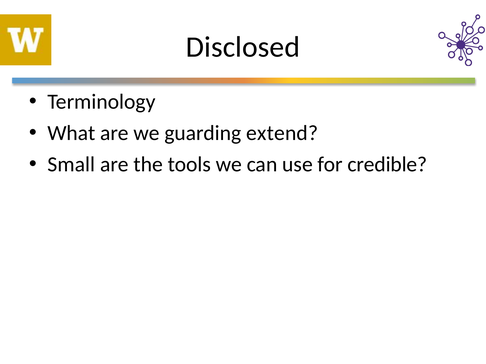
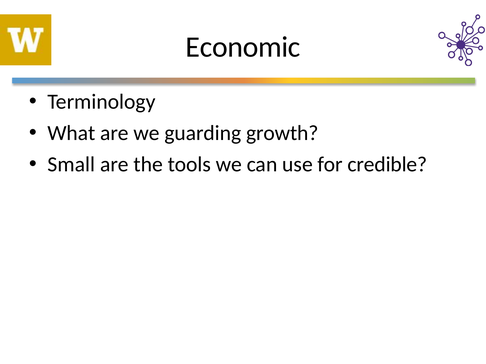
Disclosed: Disclosed -> Economic (243, 47)
extend: extend -> growth (282, 133)
